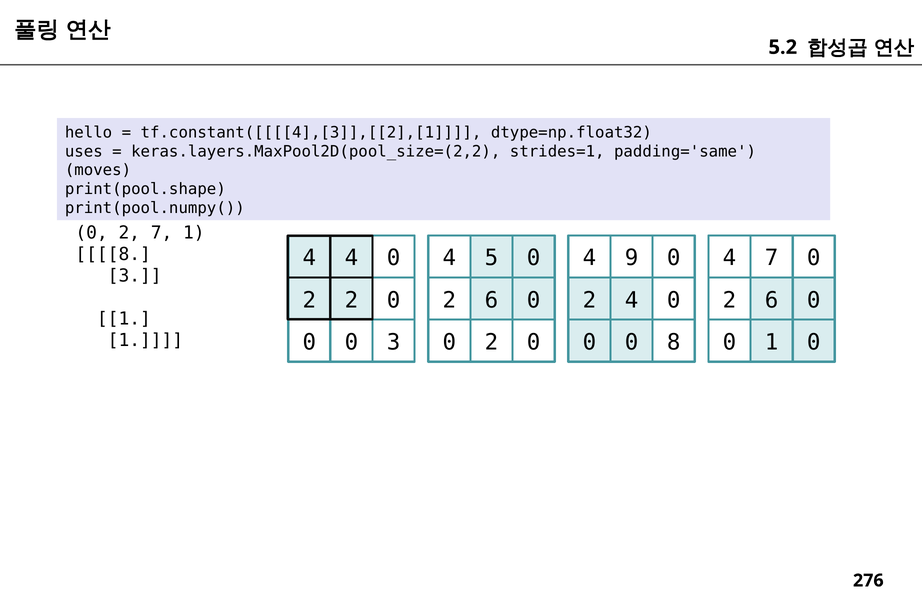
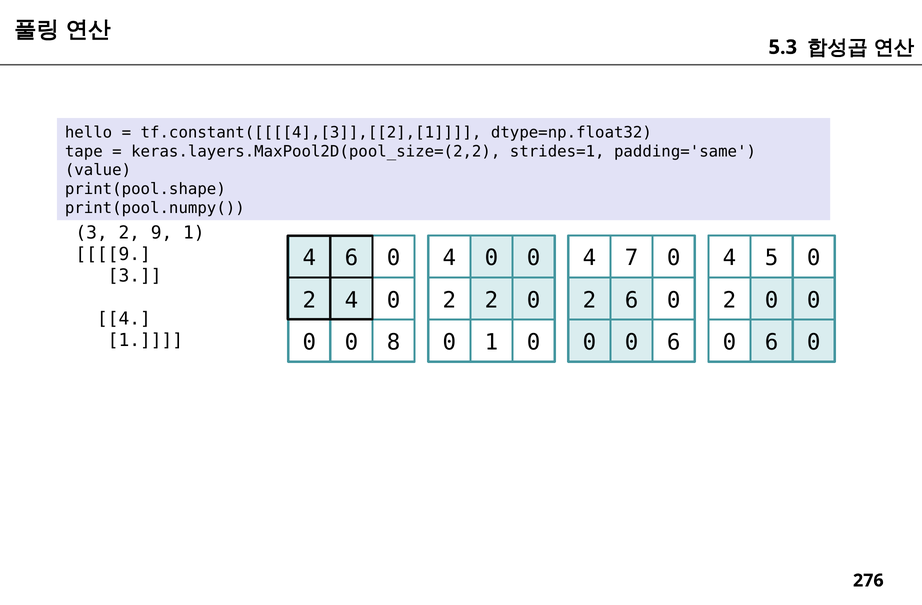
5.2: 5.2 -> 5.3 (783, 47)
uses: uses -> tape (84, 152)
moves: moves -> value (98, 170)
0: 0 -> 3 (92, 233)
2 7: 7 -> 9 (162, 233)
8: 8 -> 9 (113, 255)
4 4: 4 -> 6 (351, 258)
5: 5 -> 0 (491, 258)
9: 9 -> 7 (632, 258)
4 7: 7 -> 5 (772, 258)
2 2: 2 -> 4 (351, 300)
6: 6 -> 2 (491, 300)
2 4: 4 -> 6 (632, 300)
6: 6 -> 0 (772, 300)
1: 1 -> 4 (124, 319)
0 3: 3 -> 8 (394, 343)
2: 2 -> 1 (491, 343)
8: 8 -> 6 (674, 343)
1: 1 -> 6 (772, 343)
